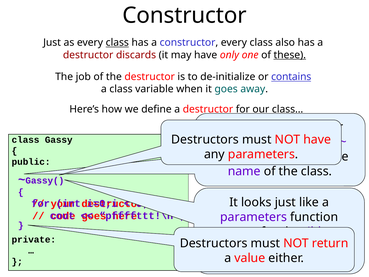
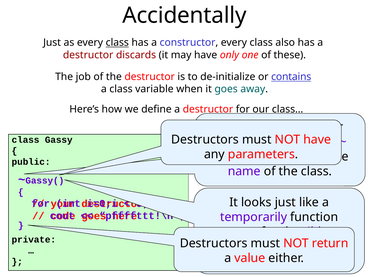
Constructor: Constructor -> Accidentally (185, 15)
these underline: present -> none (290, 55)
parameters: parameters -> temporarily (254, 217)
